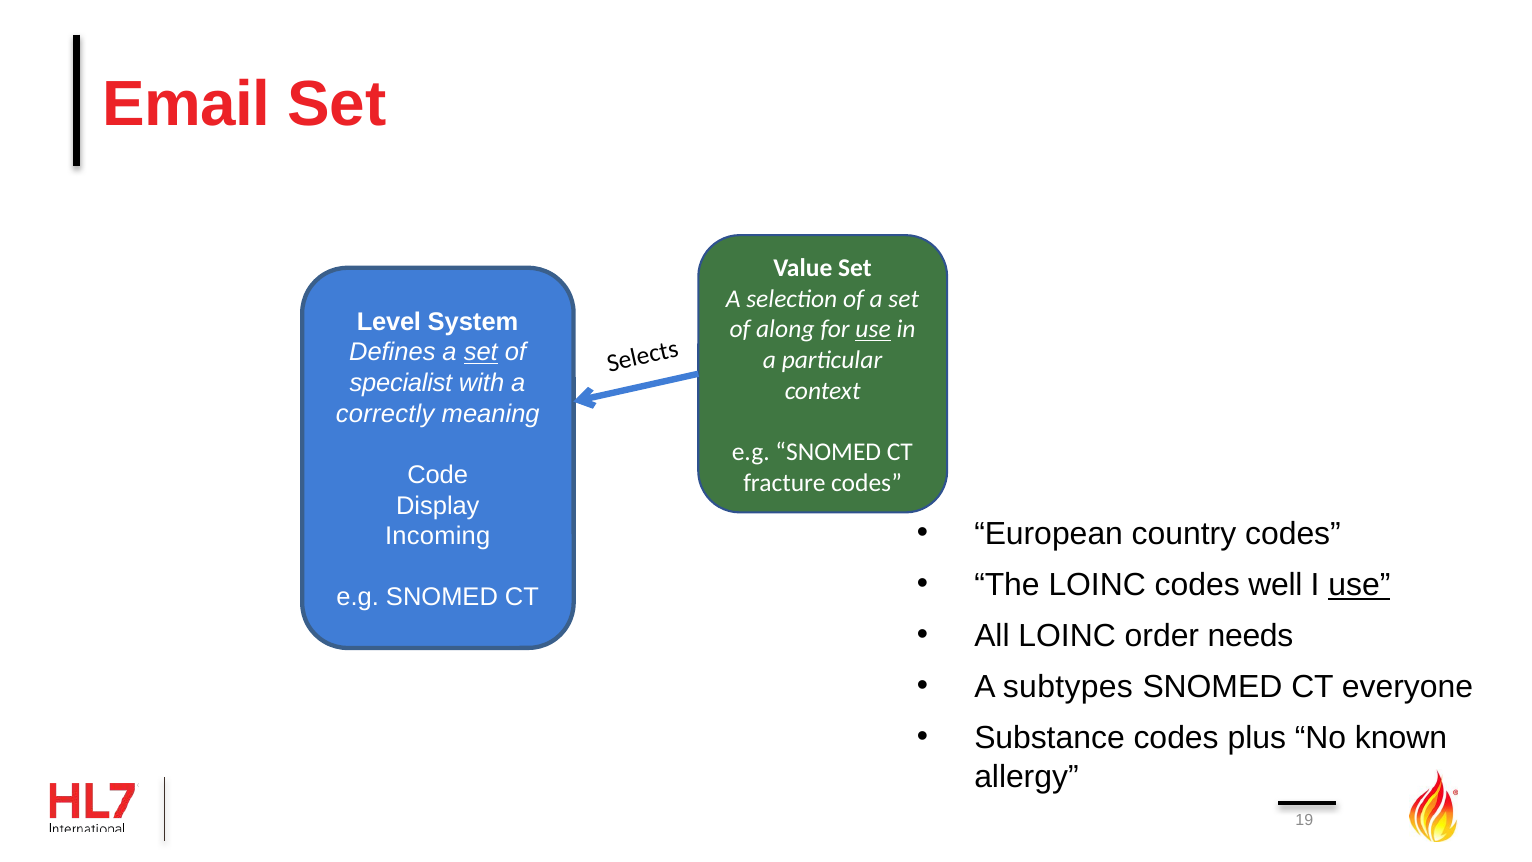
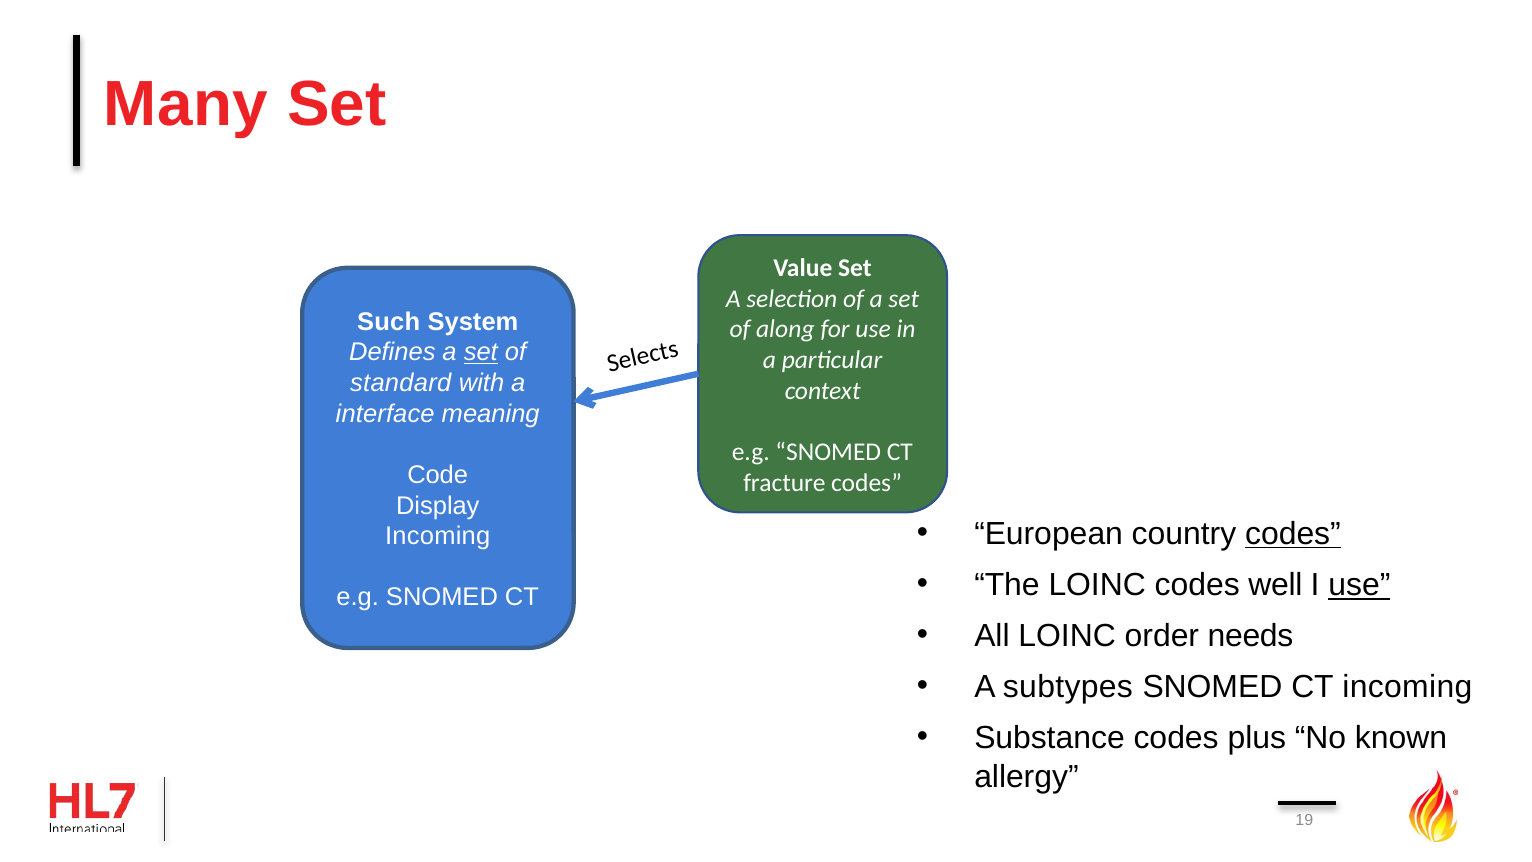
Email: Email -> Many (186, 104)
Level: Level -> Such (389, 322)
use underline: present -> none (873, 329)
specialist: specialist -> standard (401, 383)
correctly: correctly -> interface (385, 414)
codes underline: none -> present (1293, 534)
CT everyone: everyone -> incoming (1407, 687)
